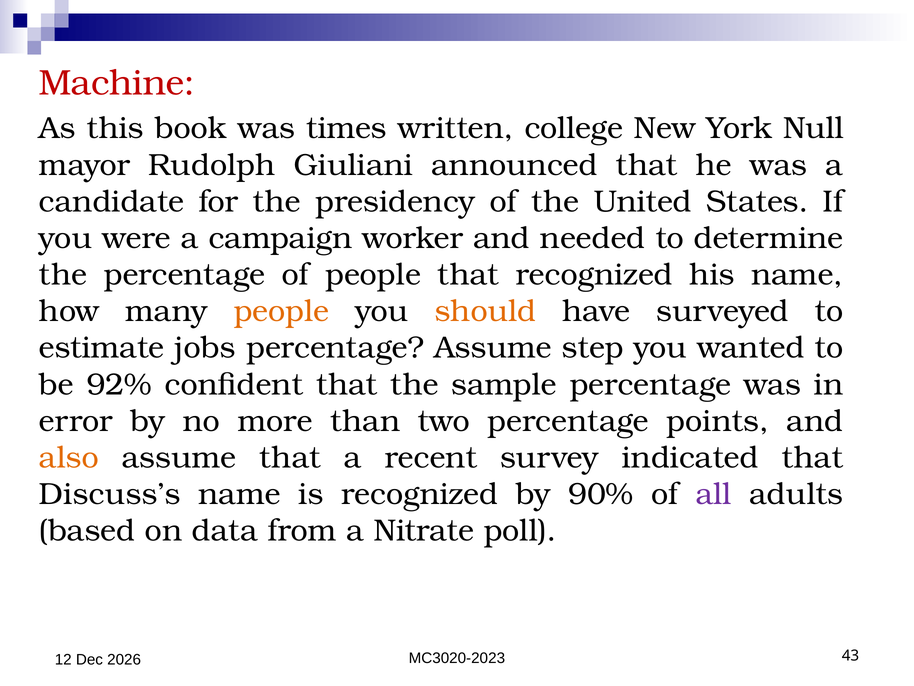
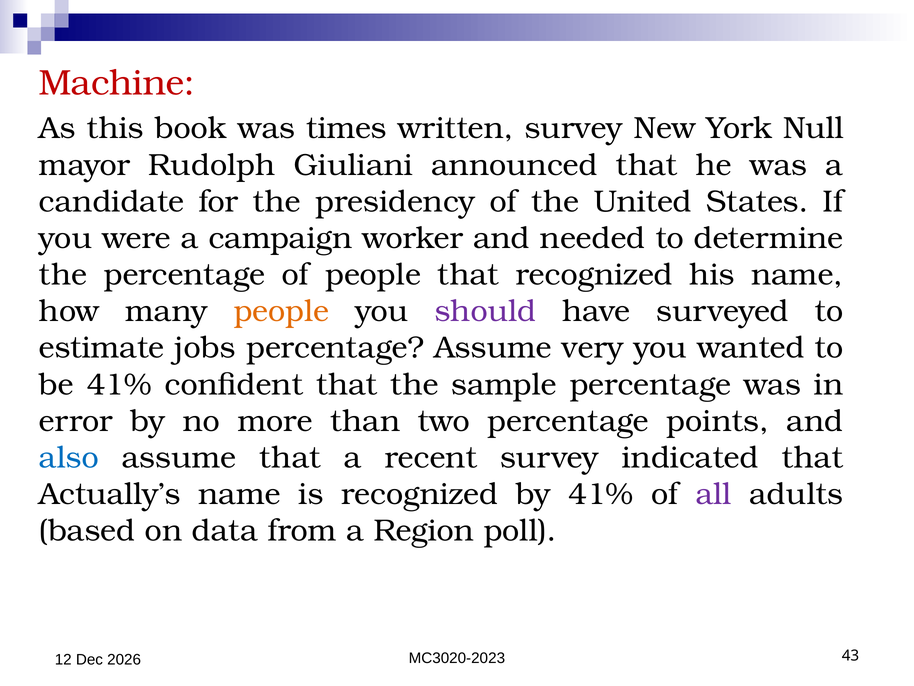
written college: college -> survey (574, 128)
should colour: orange -> purple (486, 311)
step: step -> very (593, 348)
be 92%: 92% -> 41% (119, 384)
also colour: orange -> blue (69, 457)
Discuss’s: Discuss’s -> Actually’s (110, 494)
by 90%: 90% -> 41% (601, 494)
Nitrate: Nitrate -> Region (424, 530)
